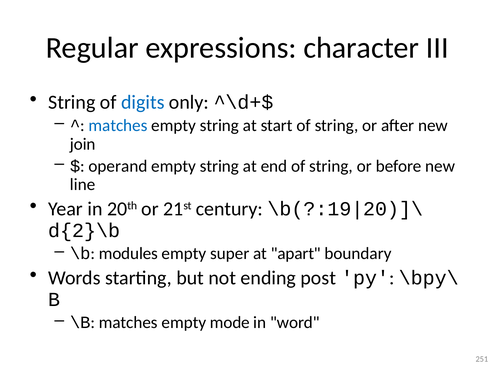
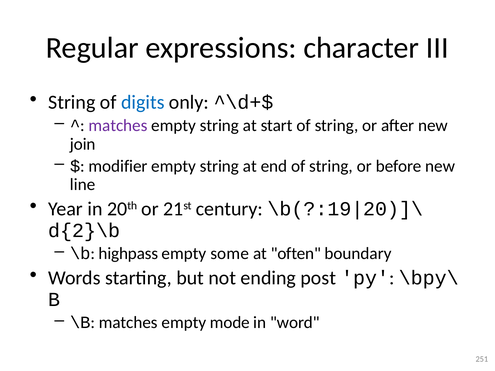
matches colour: blue -> purple (118, 126)
operand: operand -> modifier (118, 166)
modules: modules -> highpass (128, 254)
super: super -> some (230, 254)
apart: apart -> often (296, 254)
